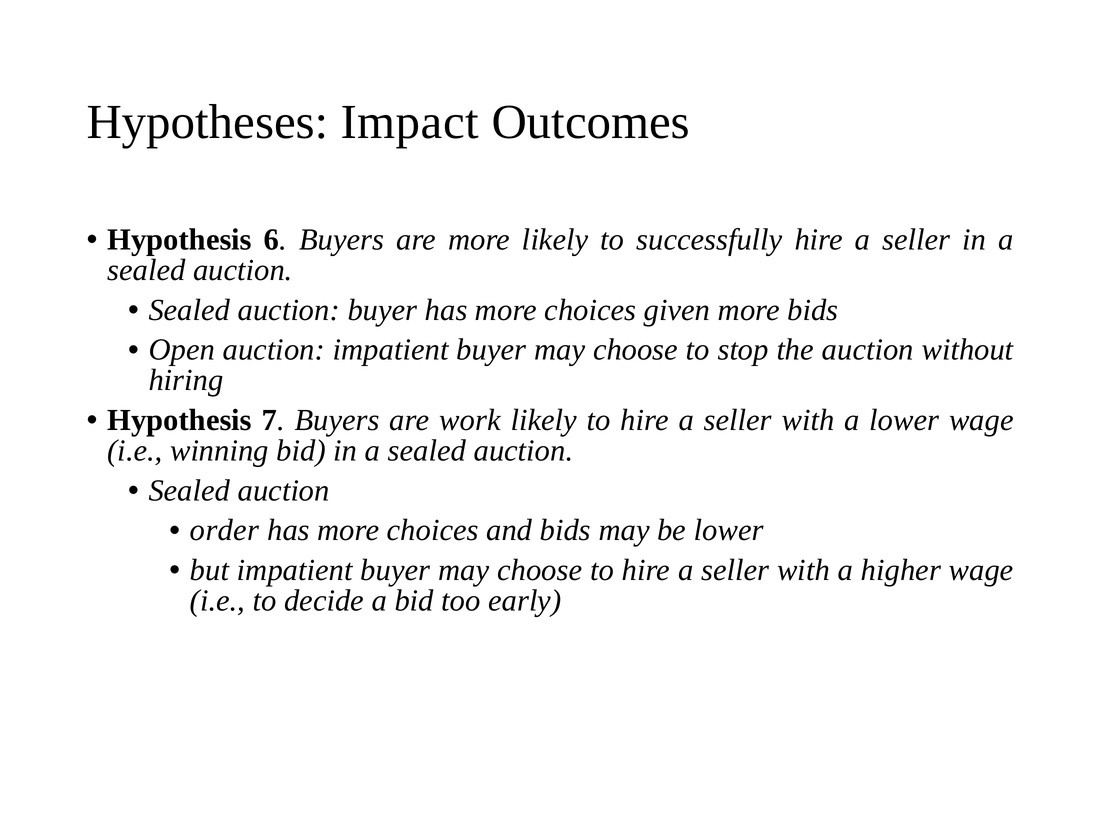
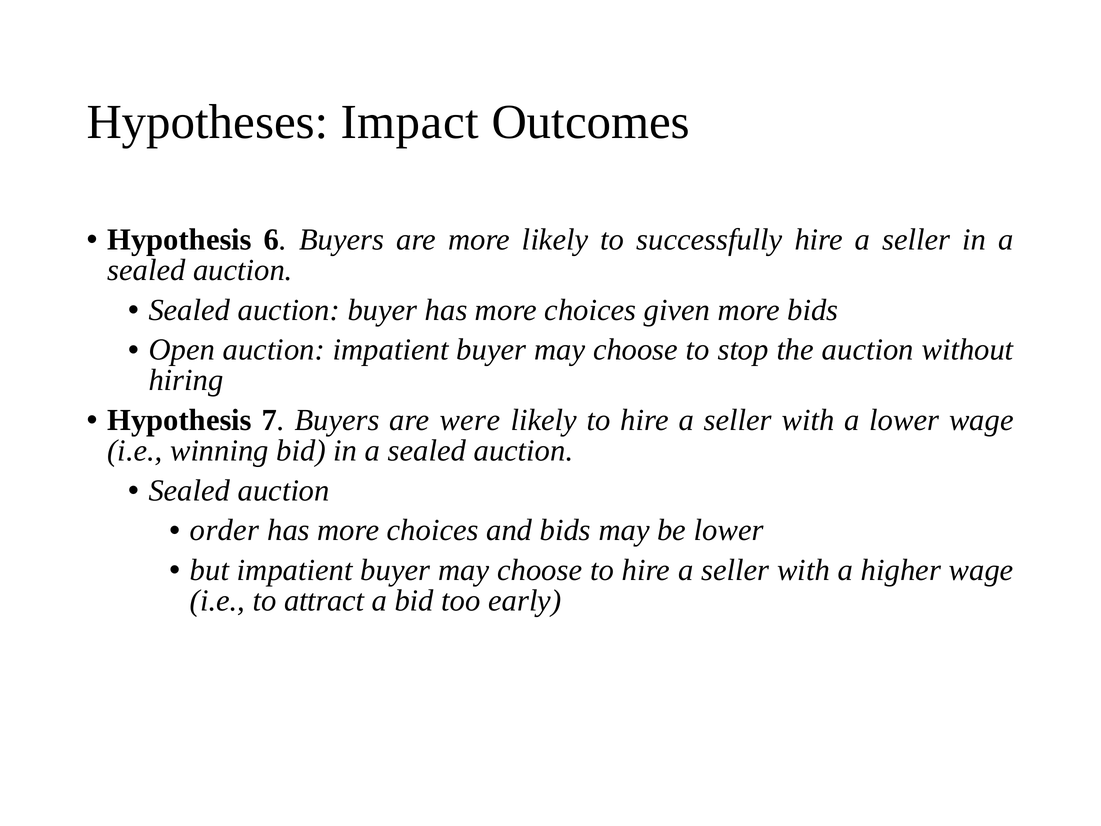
work: work -> were (470, 420)
decide: decide -> attract (324, 600)
